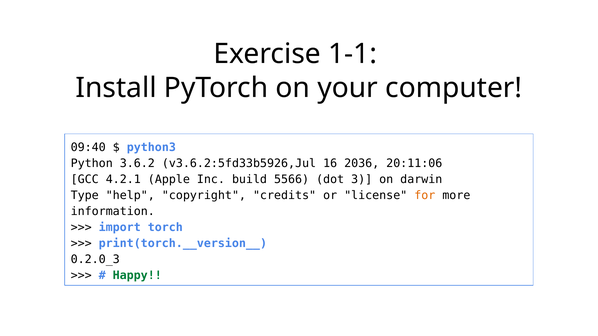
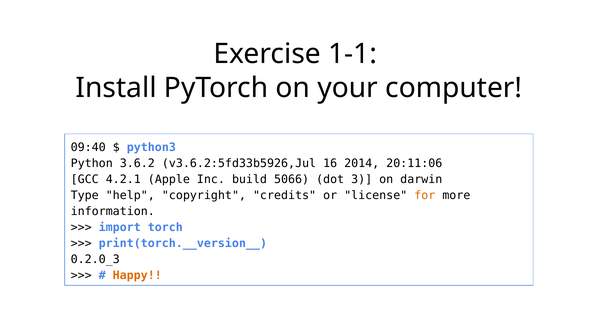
2036: 2036 -> 2014 (362, 164)
5566: 5566 -> 5066 (292, 180)
Happy colour: green -> orange (137, 276)
